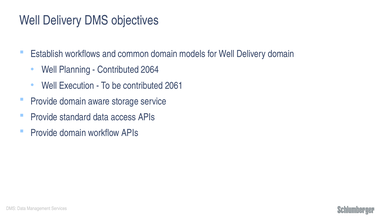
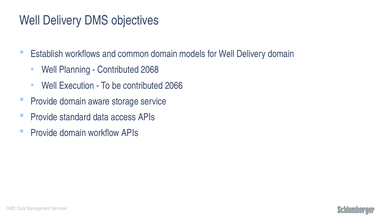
2064: 2064 -> 2068 (150, 70)
2061: 2061 -> 2066 (174, 86)
